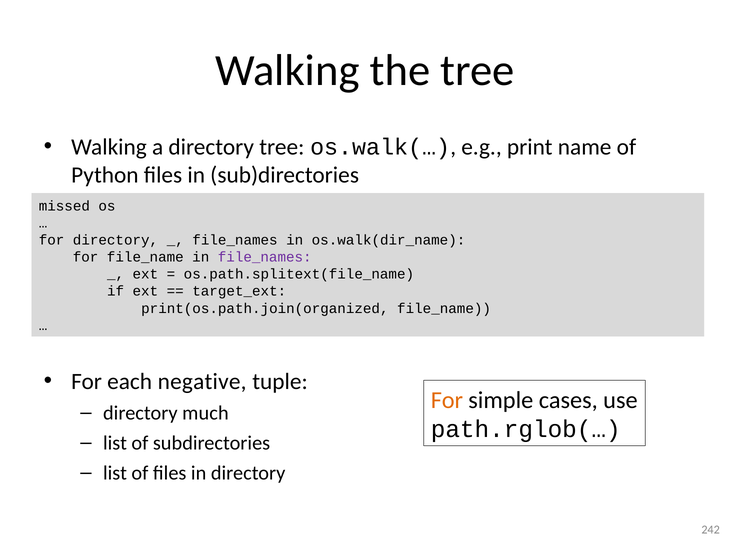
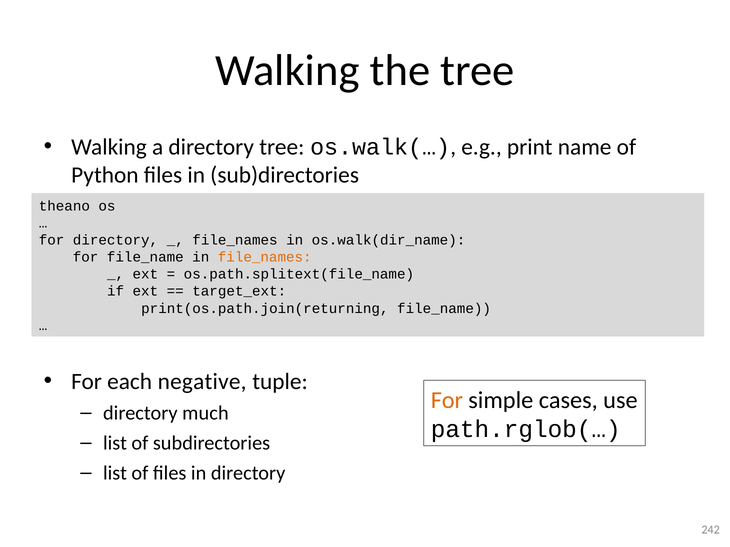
missed: missed -> theano (64, 206)
file_names colour: purple -> orange (265, 257)
print(os.path.join(organized: print(os.path.join(organized -> print(os.path.join(returning (265, 309)
